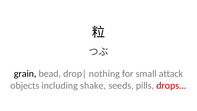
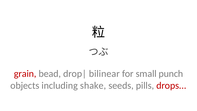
grain colour: black -> red (25, 74)
nothing: nothing -> bilinear (104, 74)
attack: attack -> punch (171, 74)
